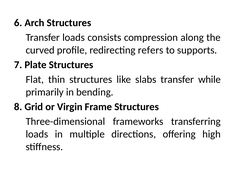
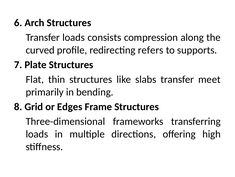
while: while -> meet (209, 79)
Virgin: Virgin -> Edges (70, 106)
